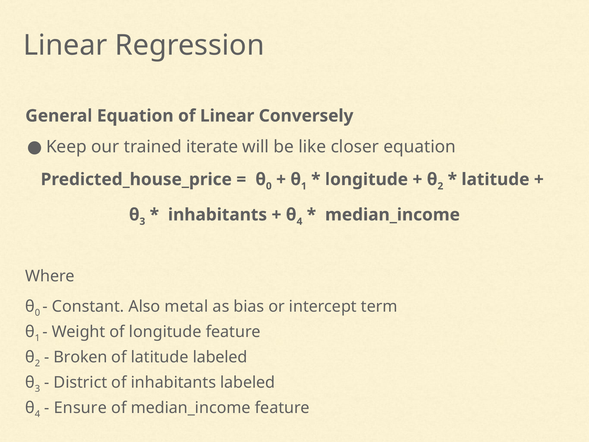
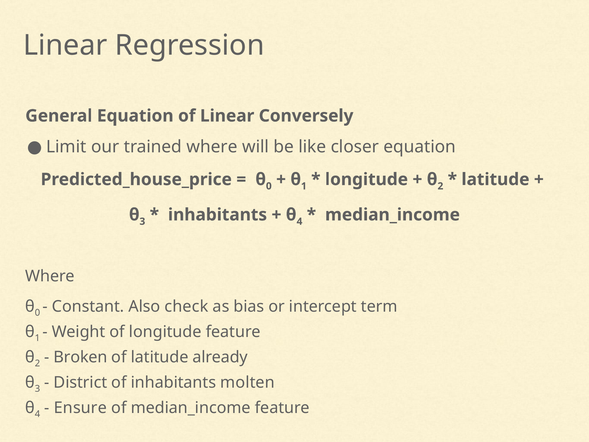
Keep: Keep -> Limit (66, 147)
trained iterate: iterate -> where (212, 147)
metal: metal -> check (186, 306)
latitude labeled: labeled -> already (220, 357)
inhabitants labeled: labeled -> molten (248, 382)
